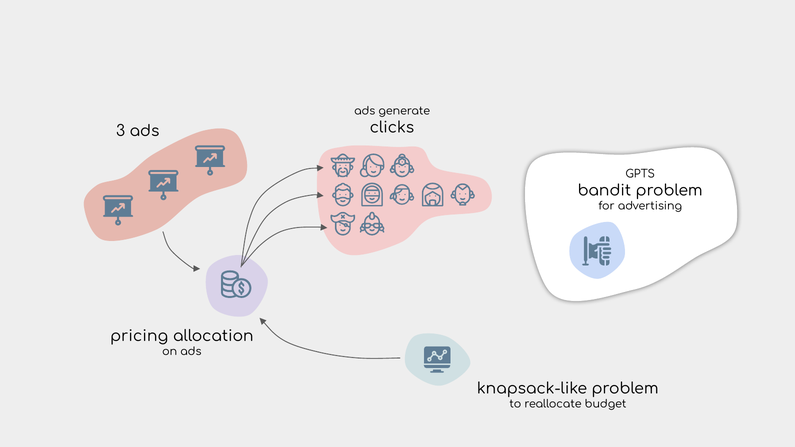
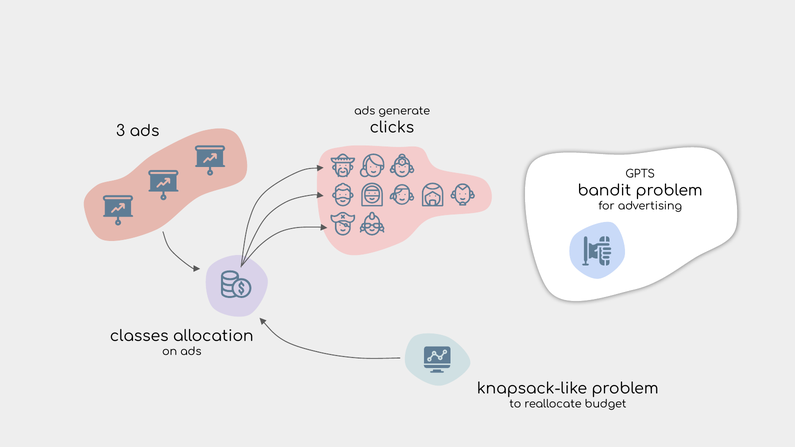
pricing: pricing -> classes (139, 336)
